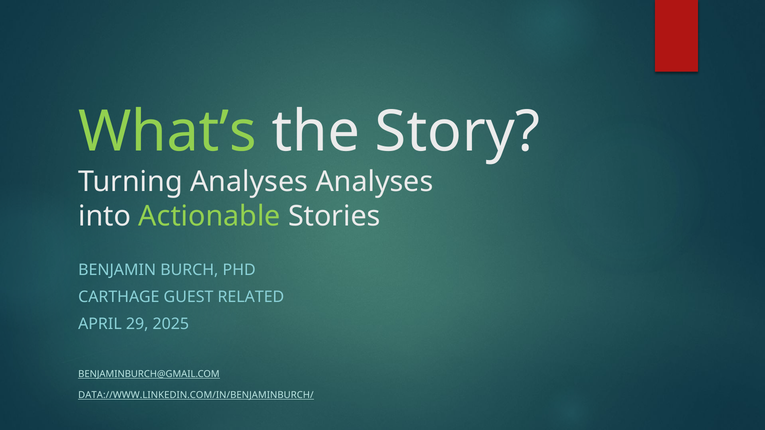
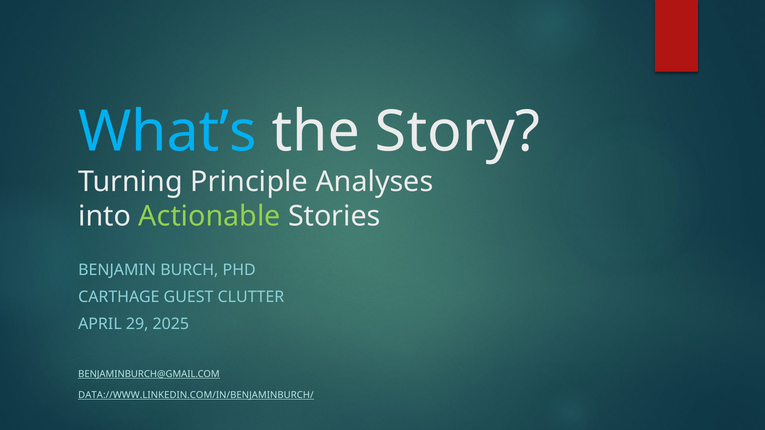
What’s colour: light green -> light blue (168, 132)
Turning Analyses: Analyses -> Principle (249, 182)
RELATED: RELATED -> CLUTTER (251, 297)
